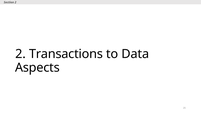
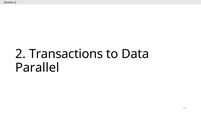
Aspects: Aspects -> Parallel (37, 68)
